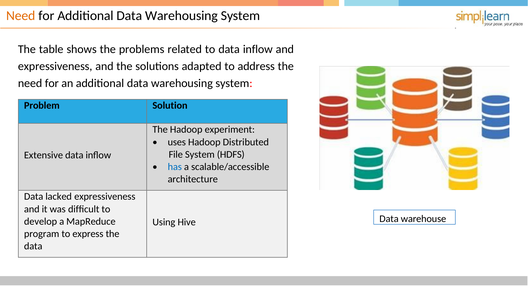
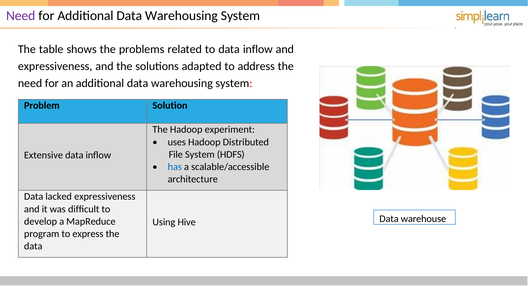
Need colour: orange -> purple (21, 16)
